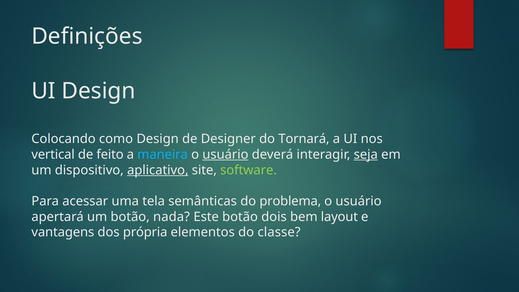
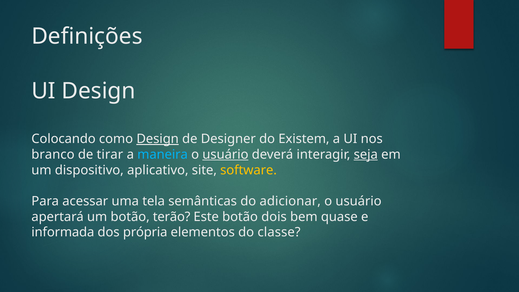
Design underline: none -> present (158, 139)
Tornará: Tornará -> Existem (304, 139)
vertical: vertical -> branco (53, 154)
feito: feito -> tirar (110, 154)
aplicativo underline: present -> none (158, 170)
software colour: light green -> yellow (249, 170)
problema: problema -> adicionar (290, 201)
nada: nada -> terão (172, 217)
layout: layout -> quase (339, 217)
vantagens: vantagens -> informada (63, 232)
